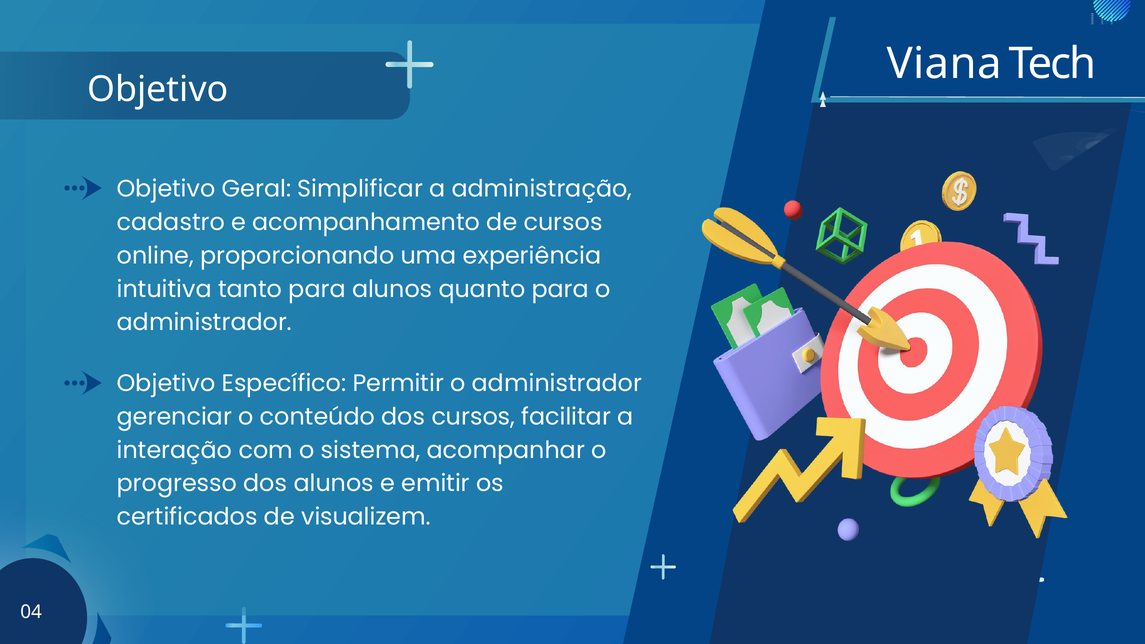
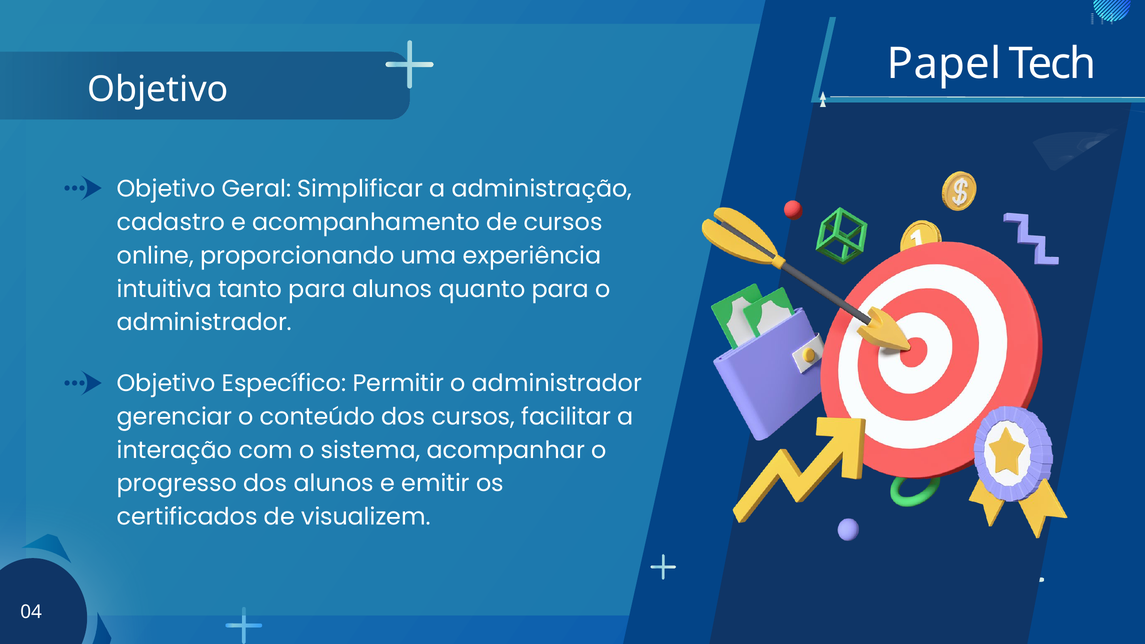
Viana: Viana -> Papel (944, 64)
